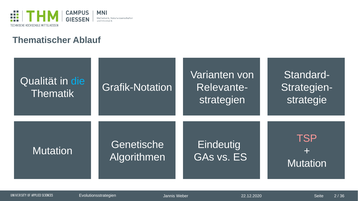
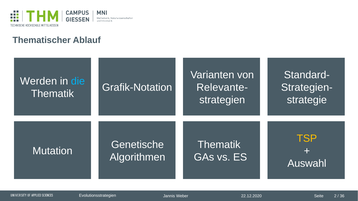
Qualität: Qualität -> Werden (39, 81)
TSP colour: pink -> yellow (307, 139)
Eindeutig: Eindeutig -> Thematik (219, 145)
Mutation: Mutation -> Auswahl (307, 164)
